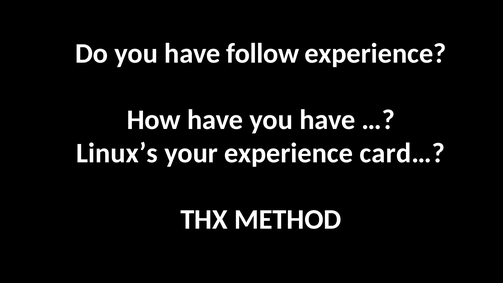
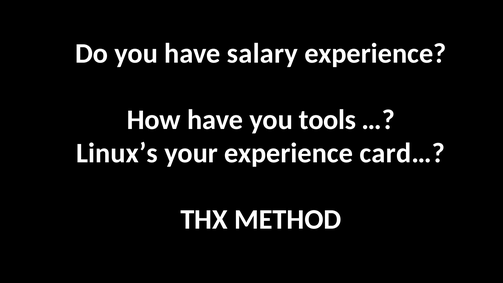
follow: follow -> salary (262, 54)
have you have: have -> tools (327, 120)
